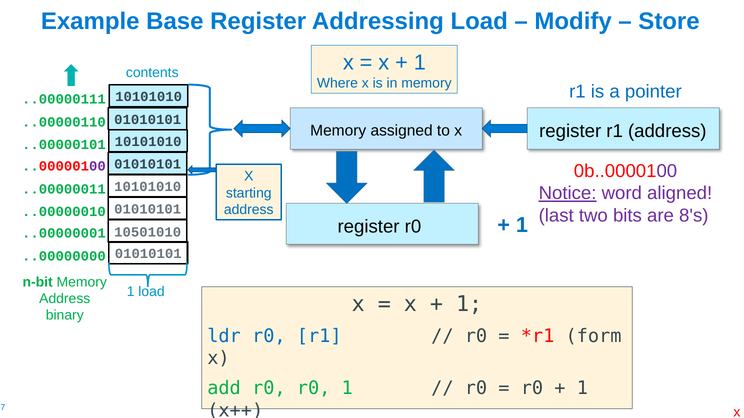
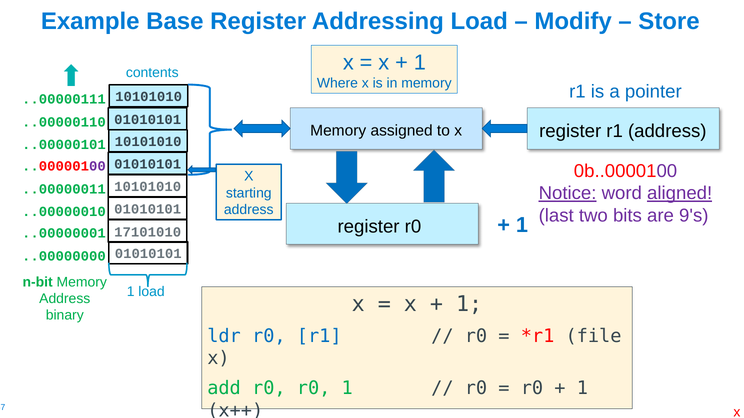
aligned underline: none -> present (680, 194)
8's: 8's -> 9's (694, 216)
10501010: 10501010 -> 17101010 (148, 232)
form: form -> file (594, 336)
